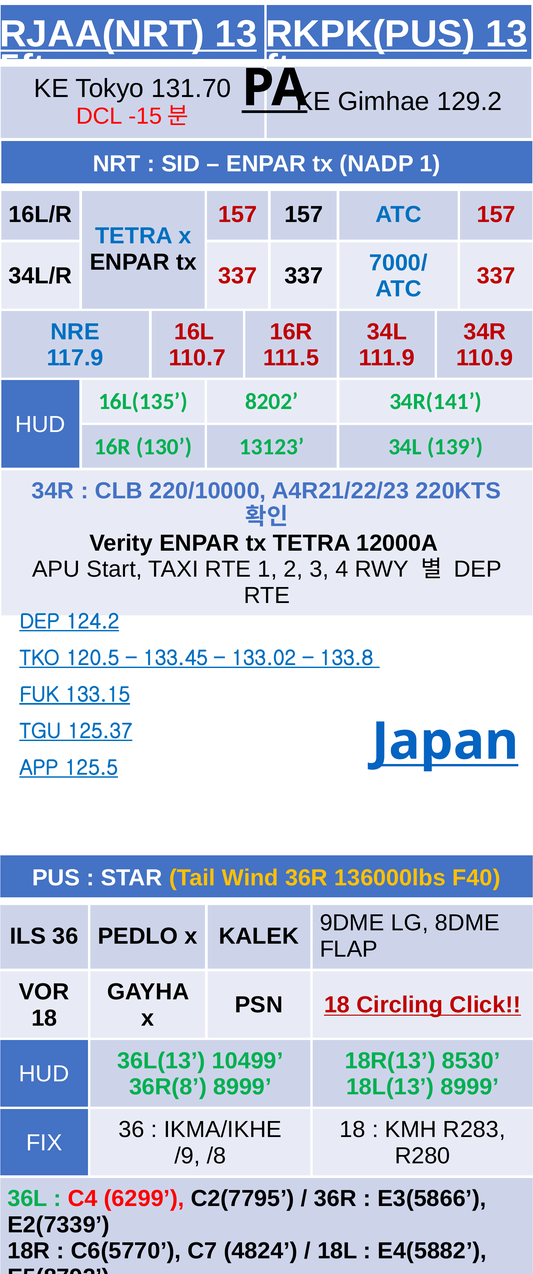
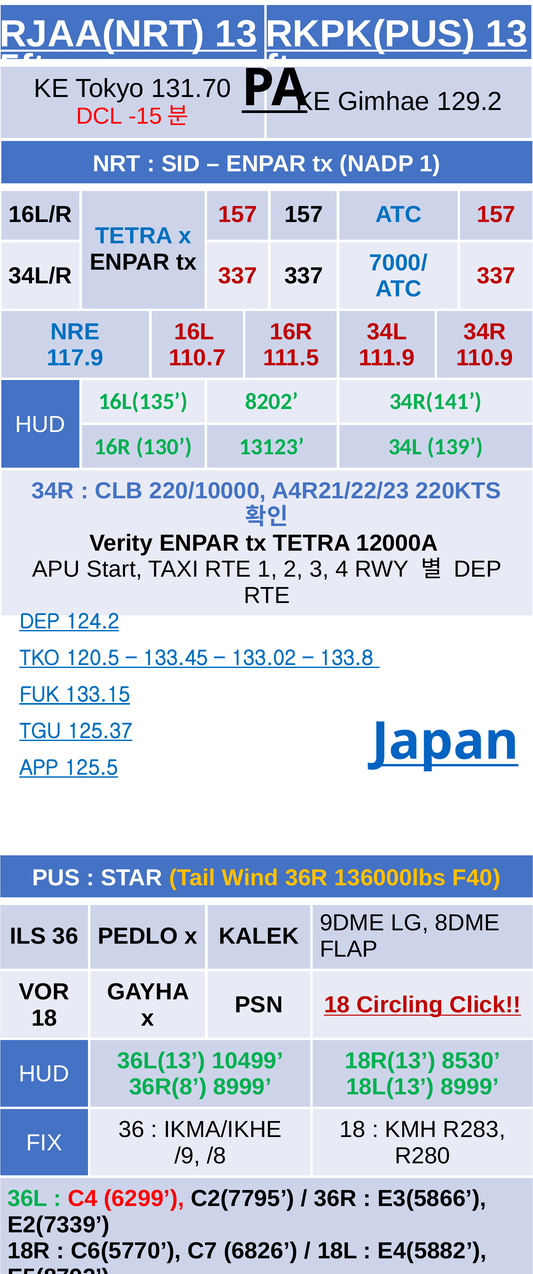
4824: 4824 -> 6826 (261, 1252)
